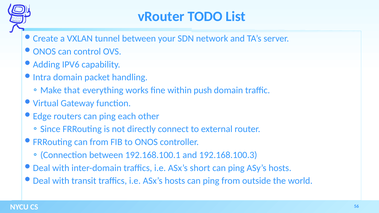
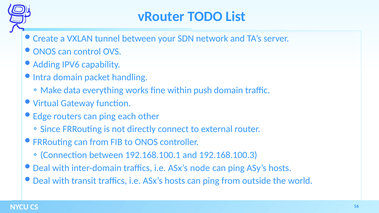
that: that -> data (72, 90)
short: short -> node (200, 168)
